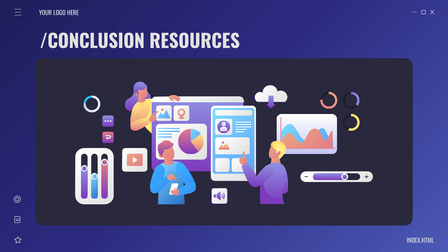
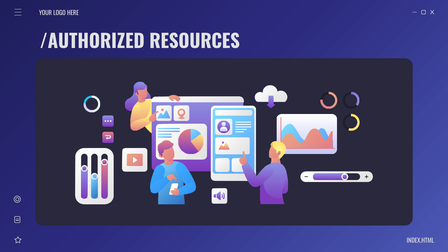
/CONCLUSION: /CONCLUSION -> /AUTHORIZED (92, 42)
